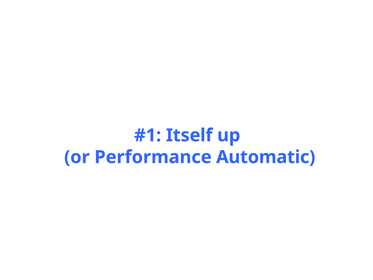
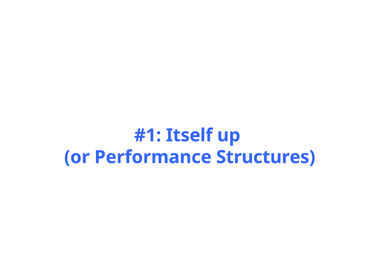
Automatic: Automatic -> Structures (266, 157)
